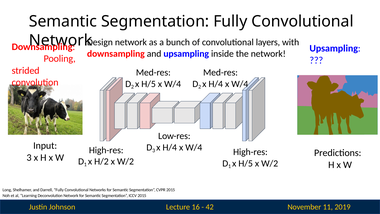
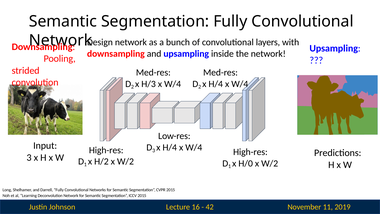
H/5: H/5 -> H/3 (149, 84)
H/5: H/5 -> H/0 (246, 163)
